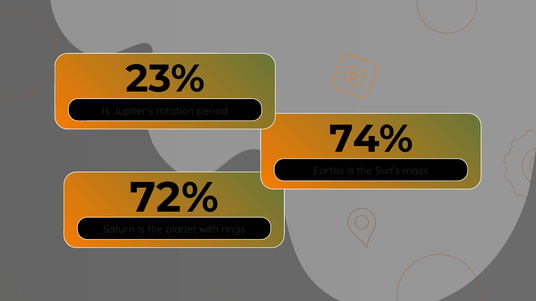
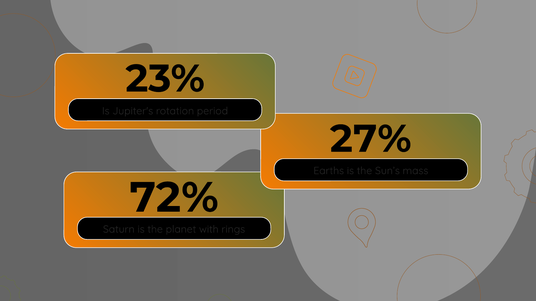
74%: 74% -> 27% (371, 139)
